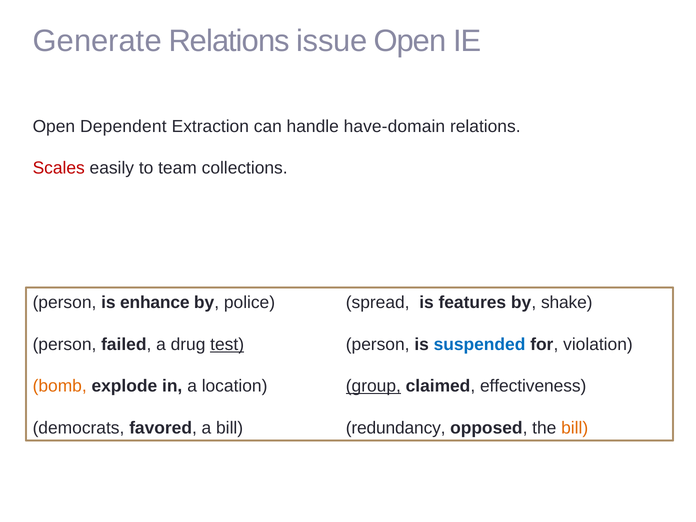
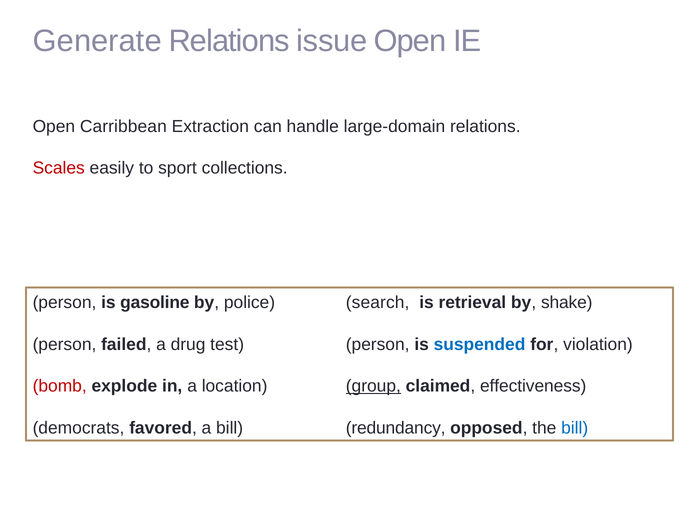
Dependent: Dependent -> Carribbean (123, 126)
have-domain: have-domain -> large-domain (394, 126)
team: team -> sport (177, 168)
enhance: enhance -> gasoline (155, 303)
spread: spread -> search (378, 303)
features: features -> retrieval (472, 303)
test underline: present -> none (227, 344)
bomb colour: orange -> red (60, 386)
bill colour: orange -> blue (575, 428)
